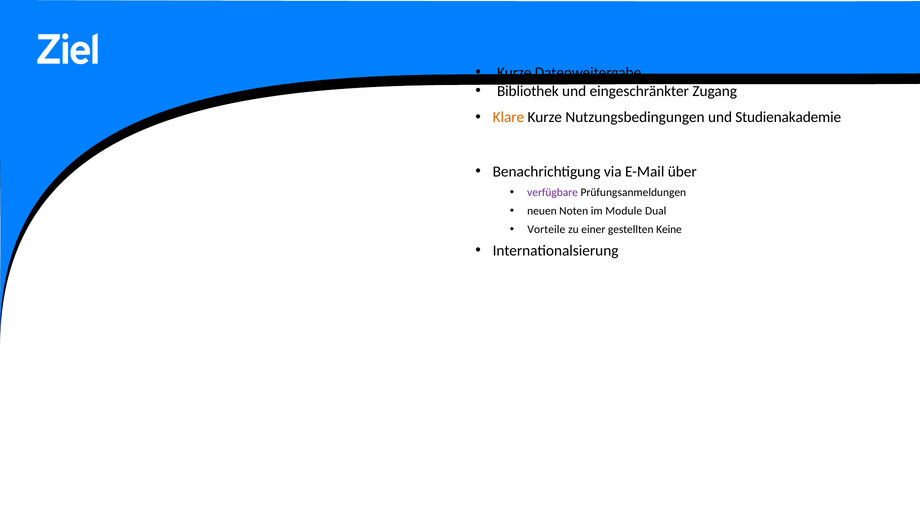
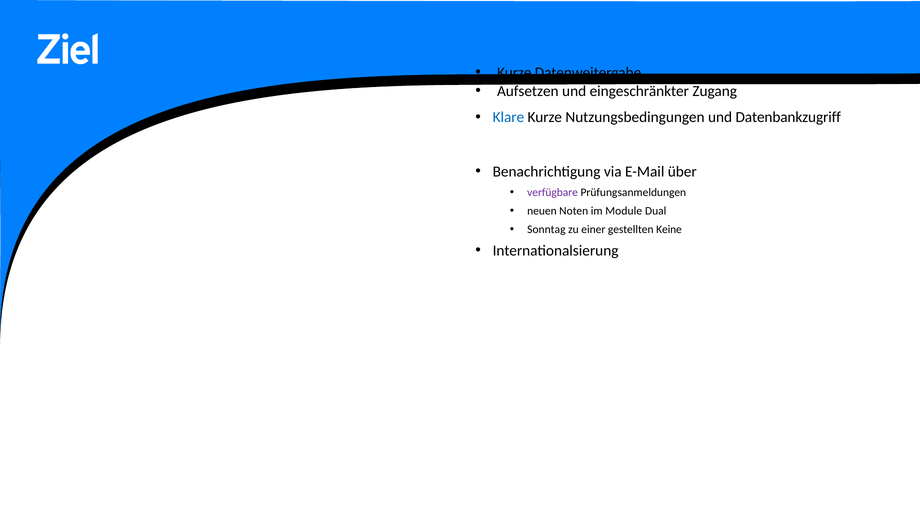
Bibliothek: Bibliothek -> Aufsetzen (528, 91)
Klare colour: orange -> blue (508, 117)
Studienakademie: Studienakademie -> Datenbankzugriff (788, 117)
Vorteile: Vorteile -> Sonntag (546, 229)
